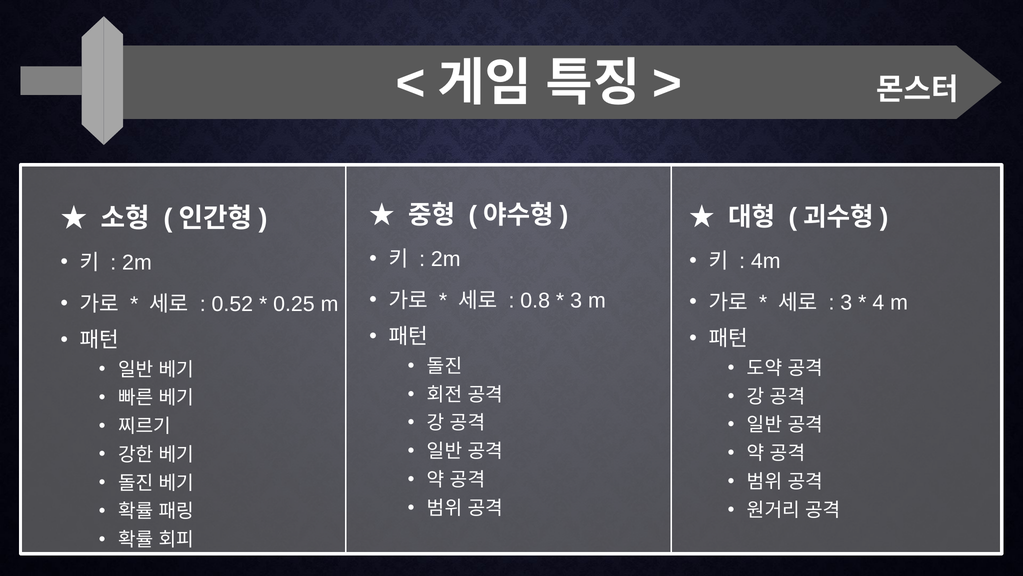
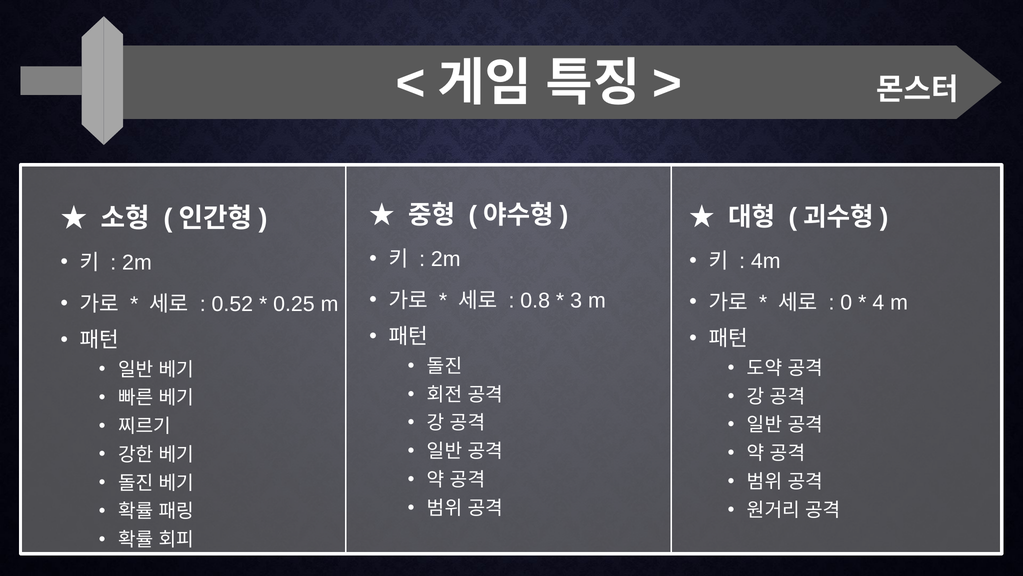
3: 3 -> 0 (846, 302)
